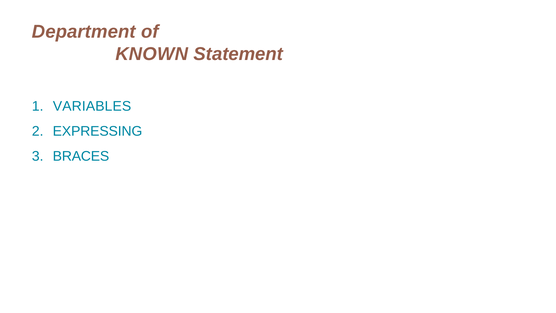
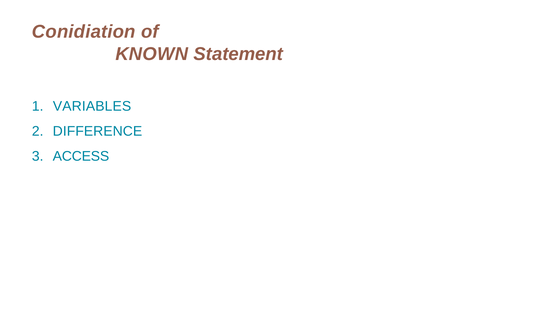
Department: Department -> Conidiation (84, 32)
EXPRESSING: EXPRESSING -> DIFFERENCE (97, 131)
BRACES: BRACES -> ACCESS (81, 156)
